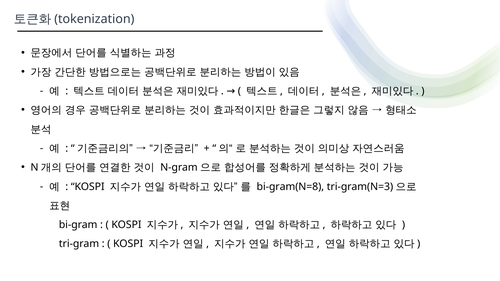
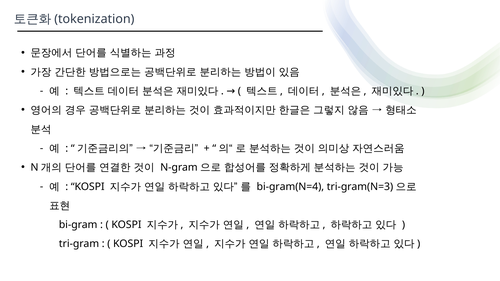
bi-gram(N=8: bi-gram(N=8 -> bi-gram(N=4 (290, 187)
